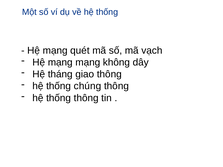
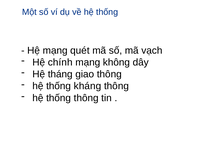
mạng: mạng -> chính (60, 62)
chúng: chúng -> kháng (87, 86)
